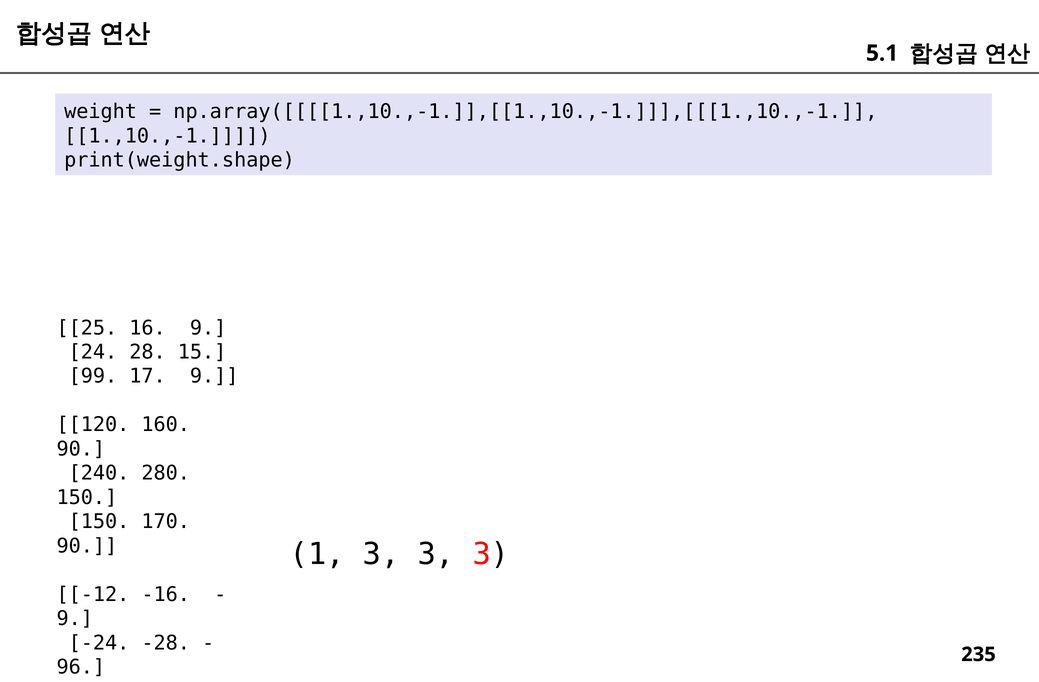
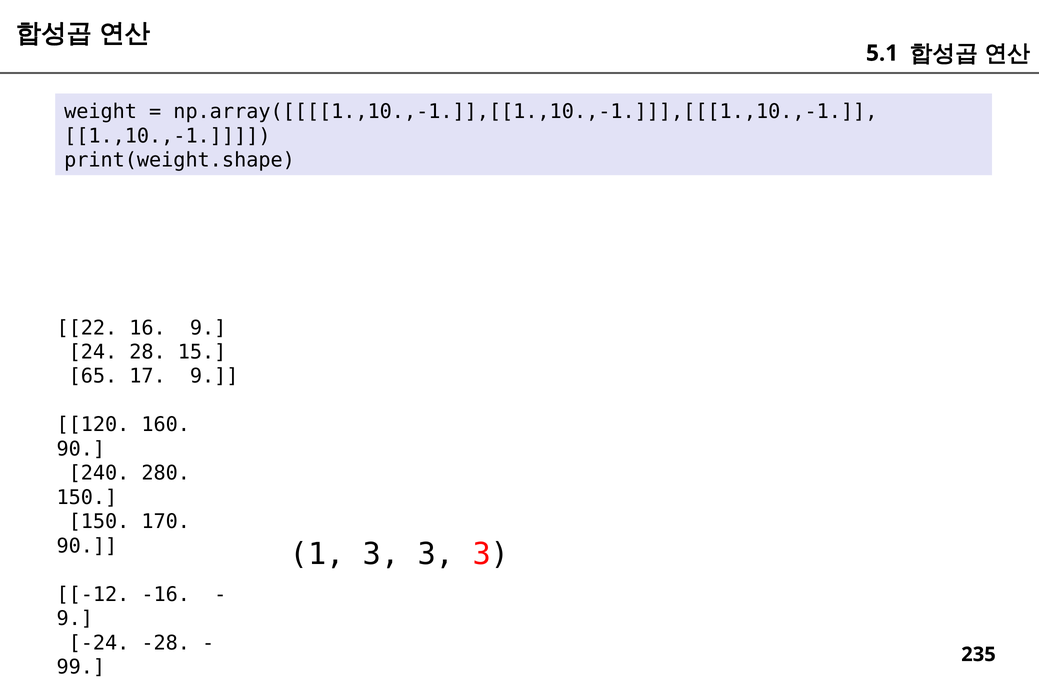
25: 25 -> 22 (87, 328)
99: 99 -> 65 (93, 377)
96: 96 -> 99 (81, 668)
